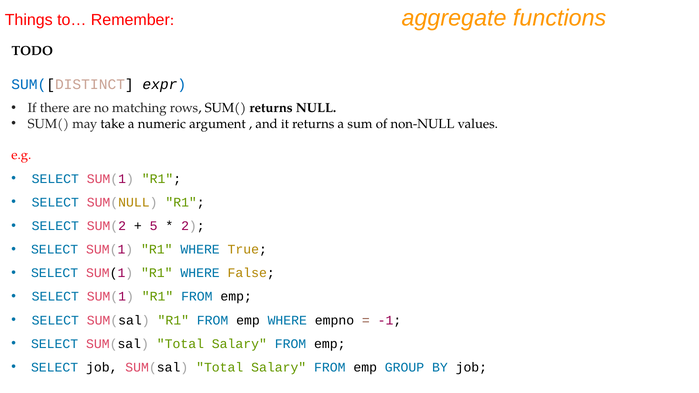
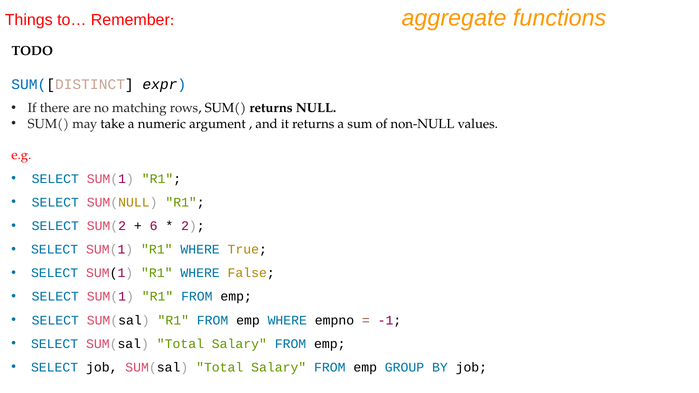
5: 5 -> 6 (154, 226)
